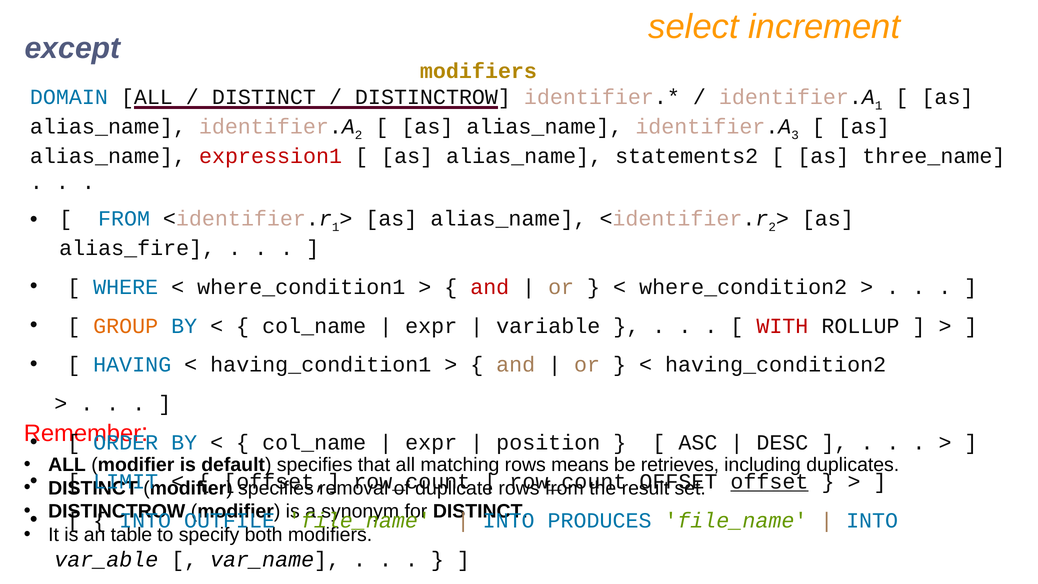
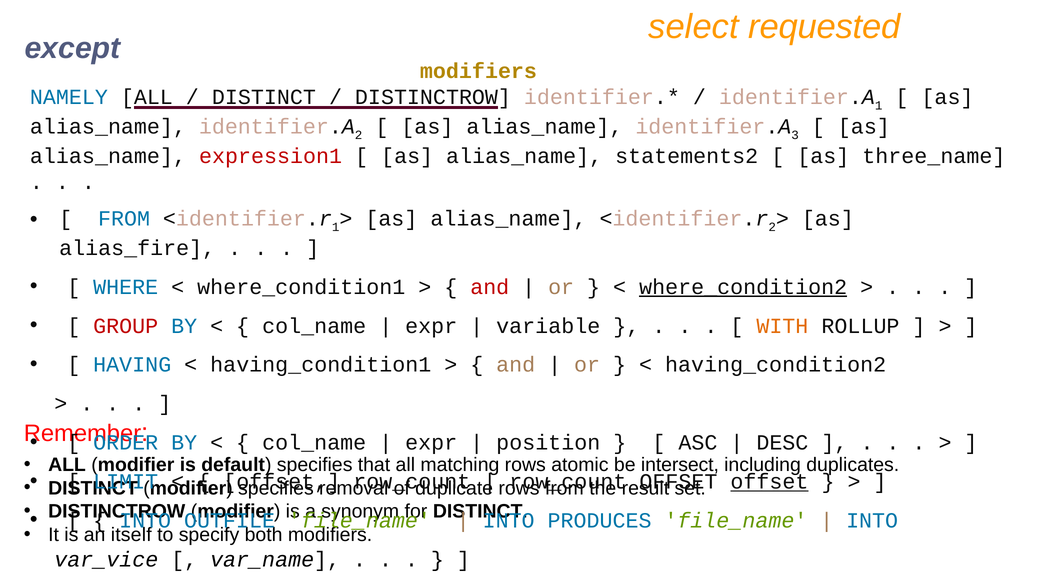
increment: increment -> requested (824, 27)
DOMAIN: DOMAIN -> NAMELY (69, 97)
where_condition2 underline: none -> present (743, 287)
GROUP colour: orange -> red (126, 326)
WITH colour: red -> orange (782, 326)
means: means -> atomic (580, 465)
retrieves: retrieves -> intersect (680, 465)
table: table -> itself (131, 535)
var_able: var_able -> var_vice (106, 559)
